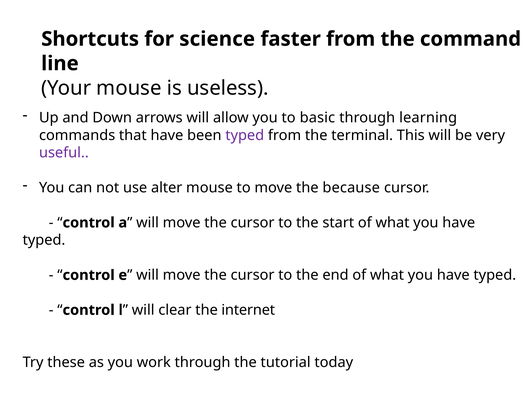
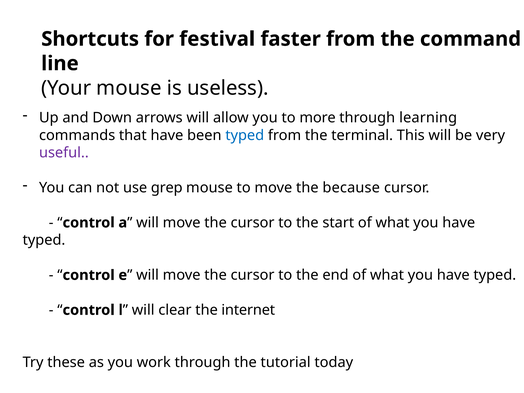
science: science -> festival (217, 39)
basic: basic -> more (318, 118)
typed colour: purple -> blue (245, 135)
alter: alter -> grep (167, 188)
